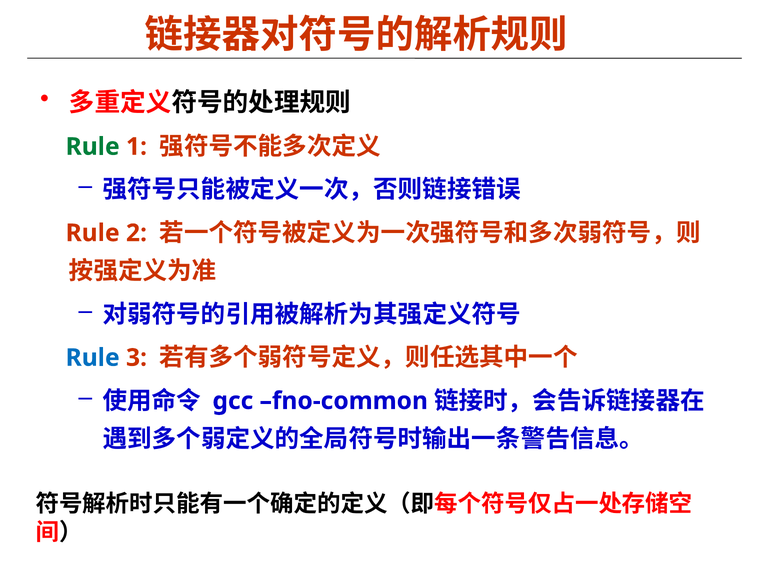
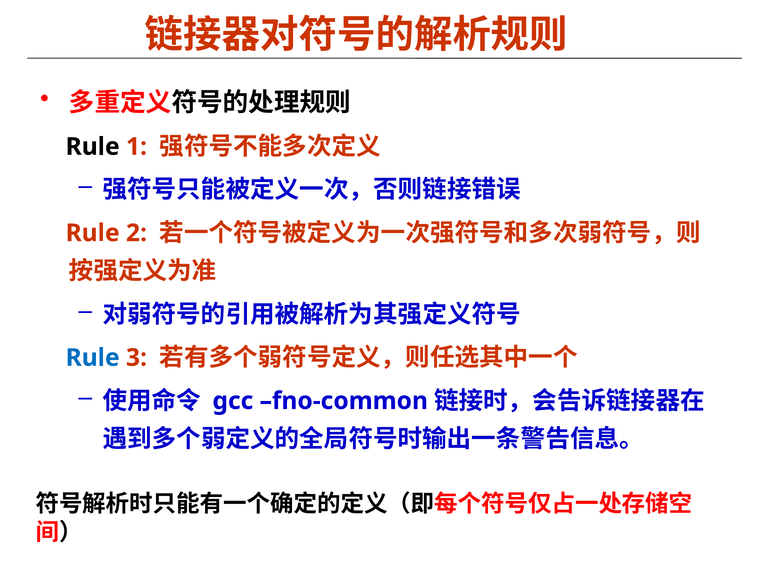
Rule colour: green -> black (93, 147)
